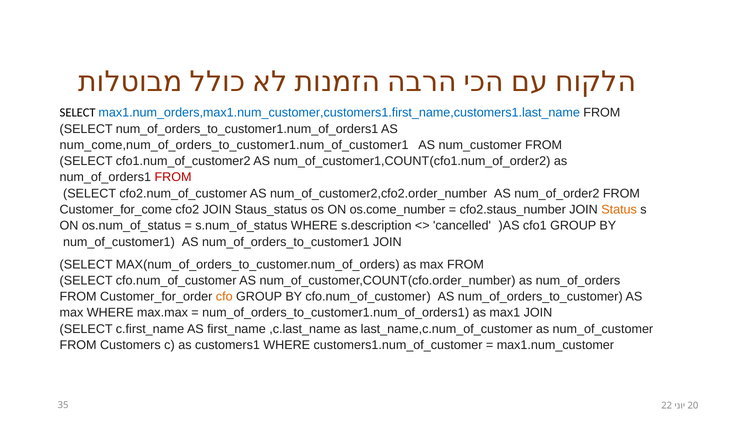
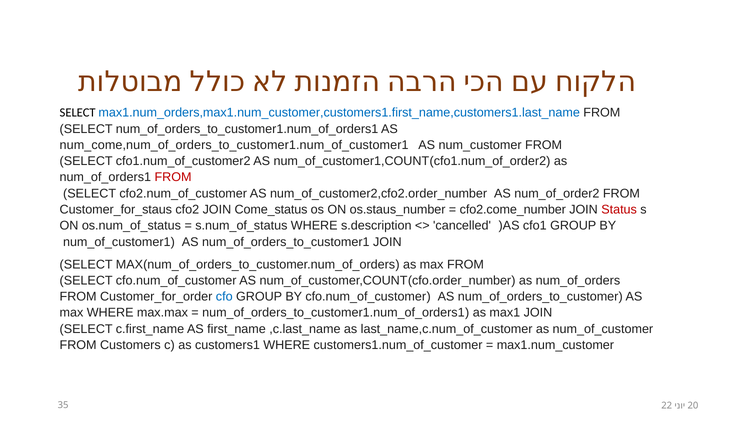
Customer_for_come: Customer_for_come -> Customer_for_staus (116, 210)
Staus_status: Staus_status -> Come_status (271, 210)
os.come_number: os.come_number -> os.staus_number (398, 210)
cfo2.staus_number: cfo2.staus_number -> cfo2.come_number (513, 210)
Status colour: orange -> red (619, 210)
cfo colour: orange -> blue (224, 297)
